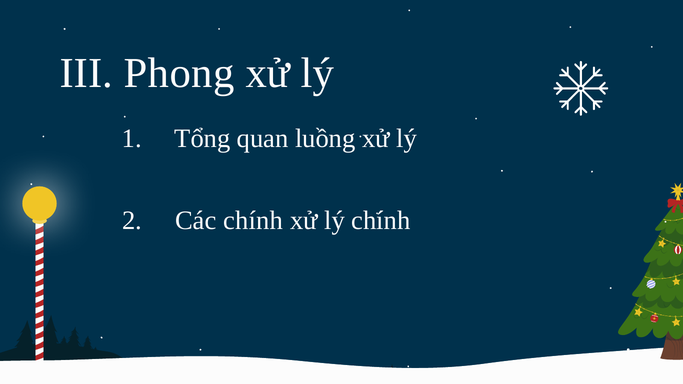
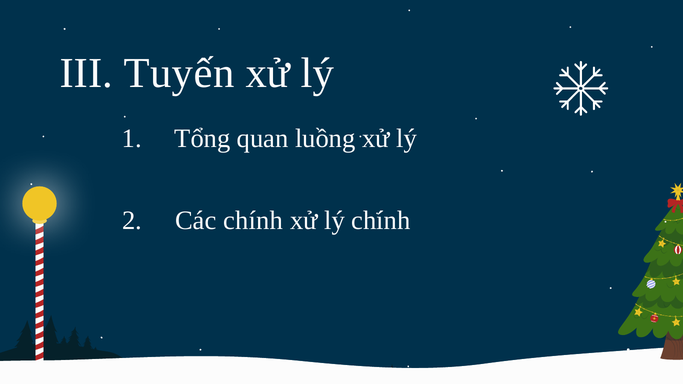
Phong: Phong -> Tuyến (179, 73)
